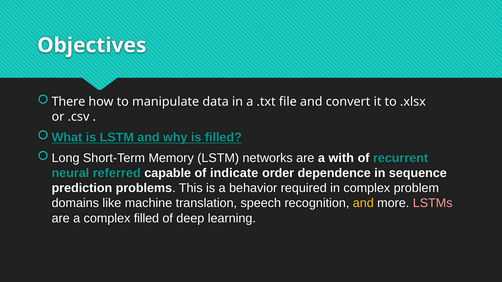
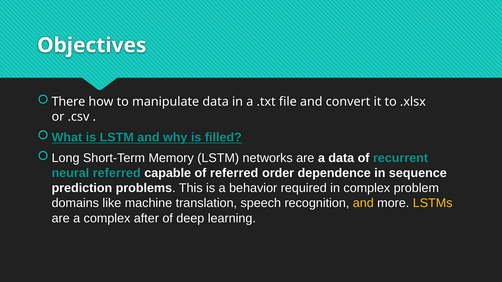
a with: with -> data (341, 158)
of indicate: indicate -> referred (234, 173)
LSTMs colour: pink -> yellow (433, 203)
complex filled: filled -> after (146, 218)
